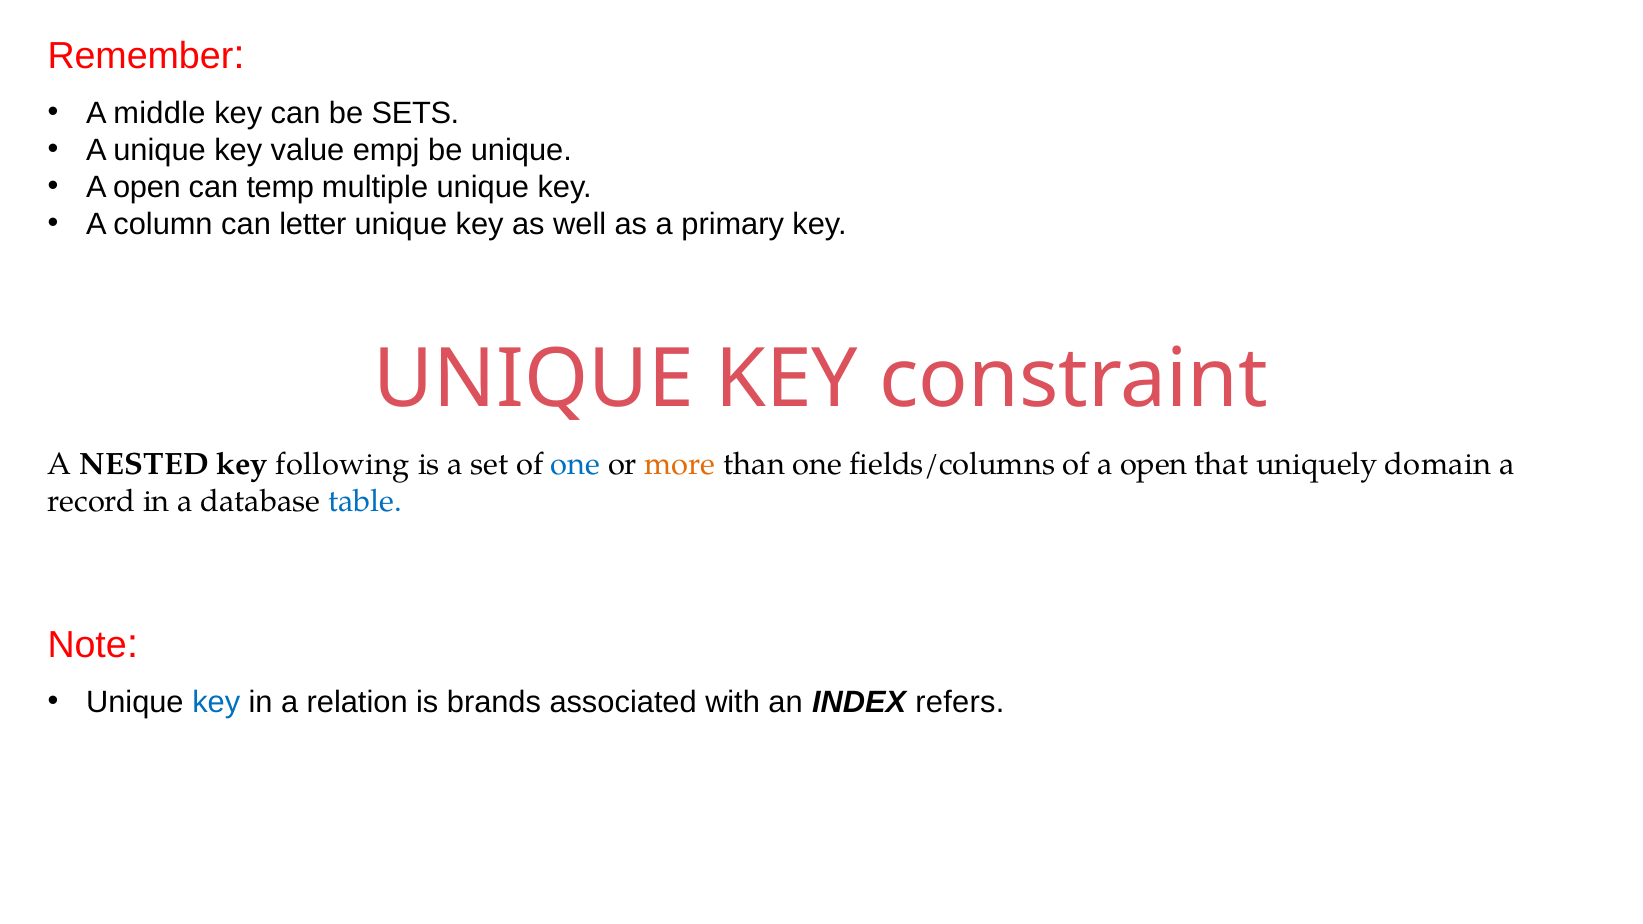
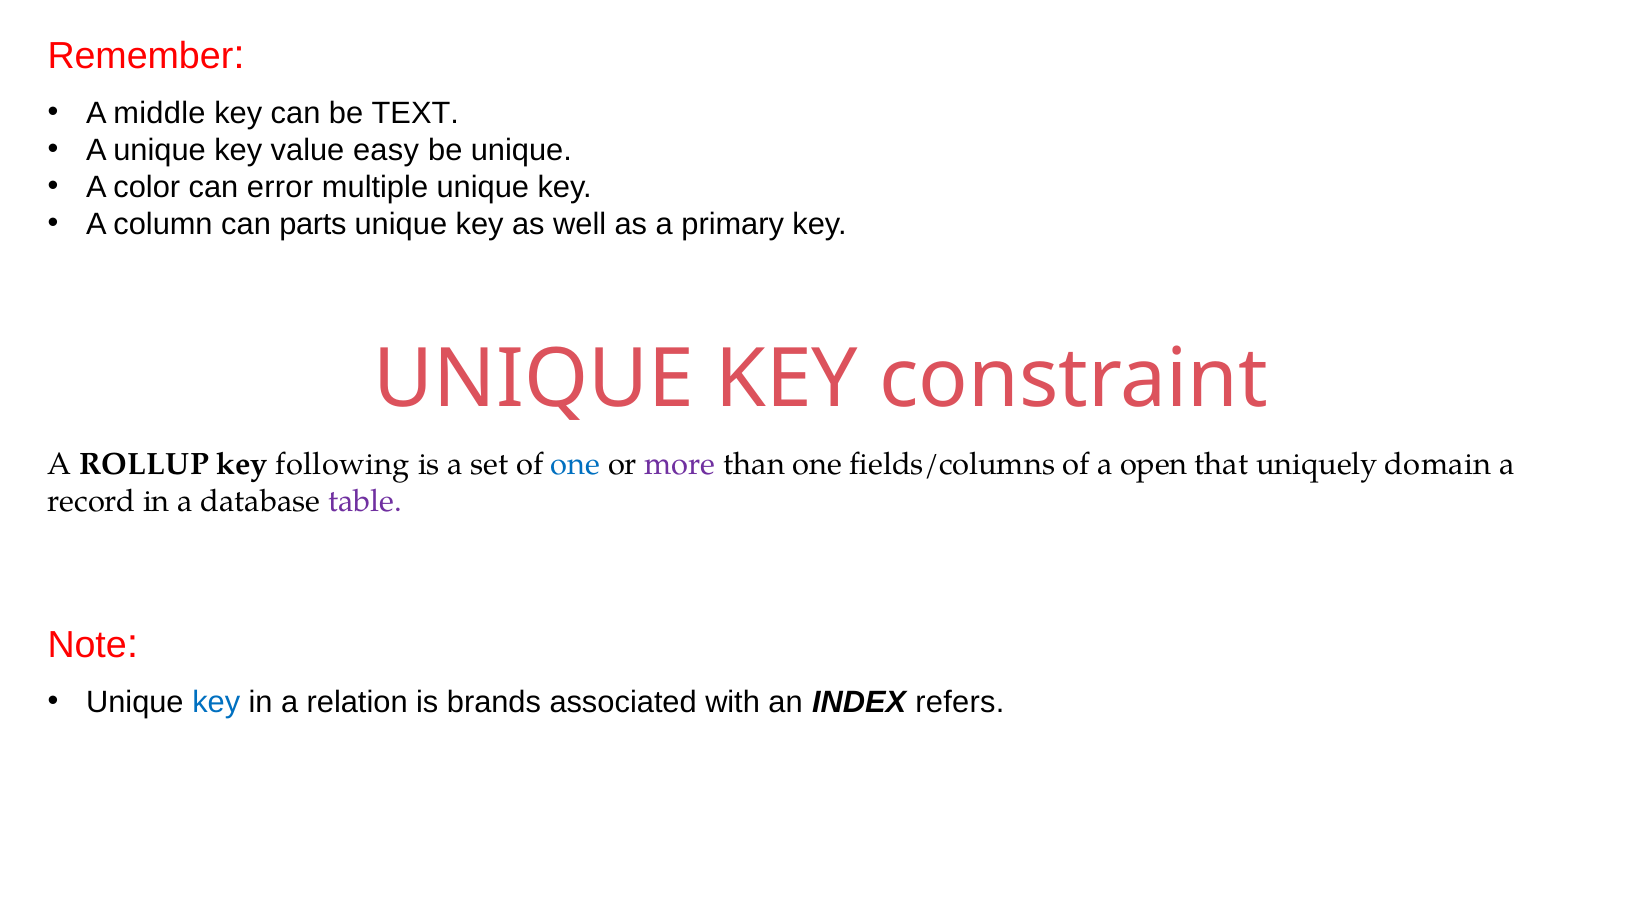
SETS: SETS -> TEXT (415, 113)
empj: empj -> easy (386, 150)
open: open -> color (147, 187)
temp: temp -> error (280, 187)
letter: letter -> parts (313, 224)
NESTED: NESTED -> ROLLUP (144, 464)
more colour: orange -> purple (680, 464)
table colour: blue -> purple (365, 501)
